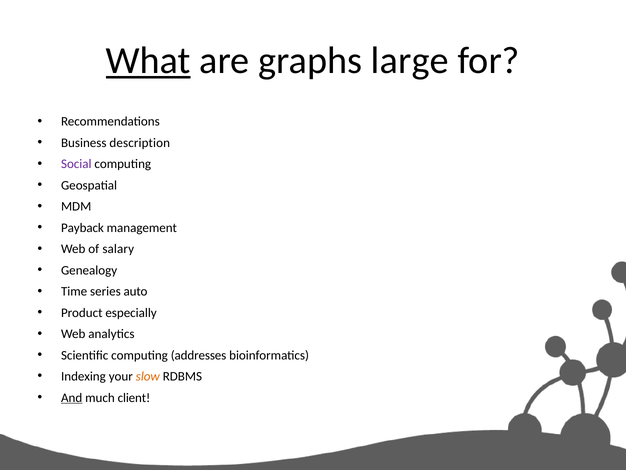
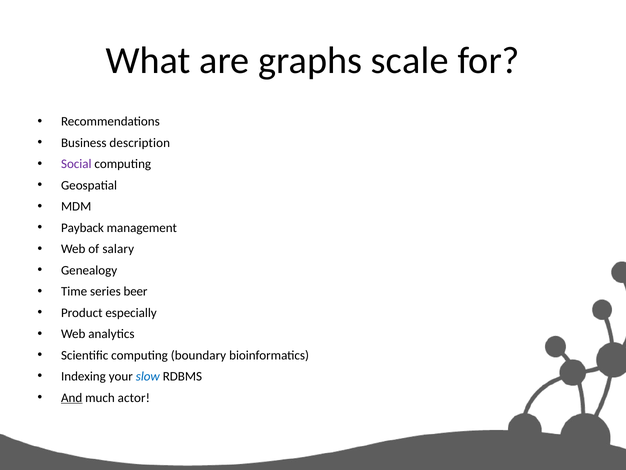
What underline: present -> none (148, 61)
large: large -> scale (410, 61)
auto: auto -> beer (136, 291)
addresses: addresses -> boundary (198, 355)
slow colour: orange -> blue (148, 376)
client: client -> actor (134, 397)
